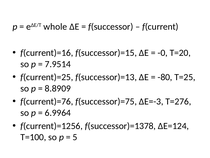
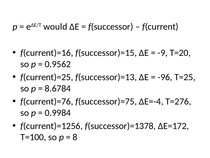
whole: whole -> would (55, 27)
-0: -0 -> -9 (163, 53)
7.9514: 7.9514 -> 0.9562 (58, 64)
-80: -80 -> -96 (165, 77)
8.8909: 8.8909 -> 8.6784 (58, 88)
ΔE=-3: ΔE=-3 -> ΔE=-4 (151, 101)
6.9964: 6.9964 -> 0.9984 (58, 112)
ΔE=124: ΔE=124 -> ΔE=172 (173, 126)
5: 5 -> 8 (75, 137)
